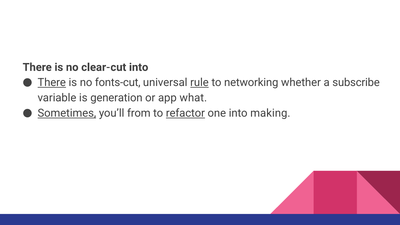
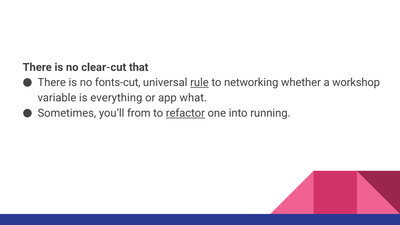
clear-cut into: into -> that (139, 67)
There underline: present -> none (52, 83)
subscribe: subscribe -> workshop (356, 83)
generation: generation -> everything (116, 98)
Sometimes underline: present -> none (67, 113)
making: making -> running (270, 113)
